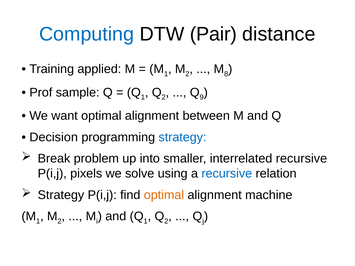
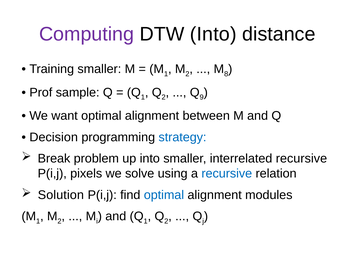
Computing colour: blue -> purple (87, 34)
DTW Pair: Pair -> Into (213, 34)
Training applied: applied -> smaller (99, 69)
Strategy: Strategy -> Solution (61, 195)
optimal colour: orange -> blue (164, 195)
machine: machine -> modules (269, 195)
